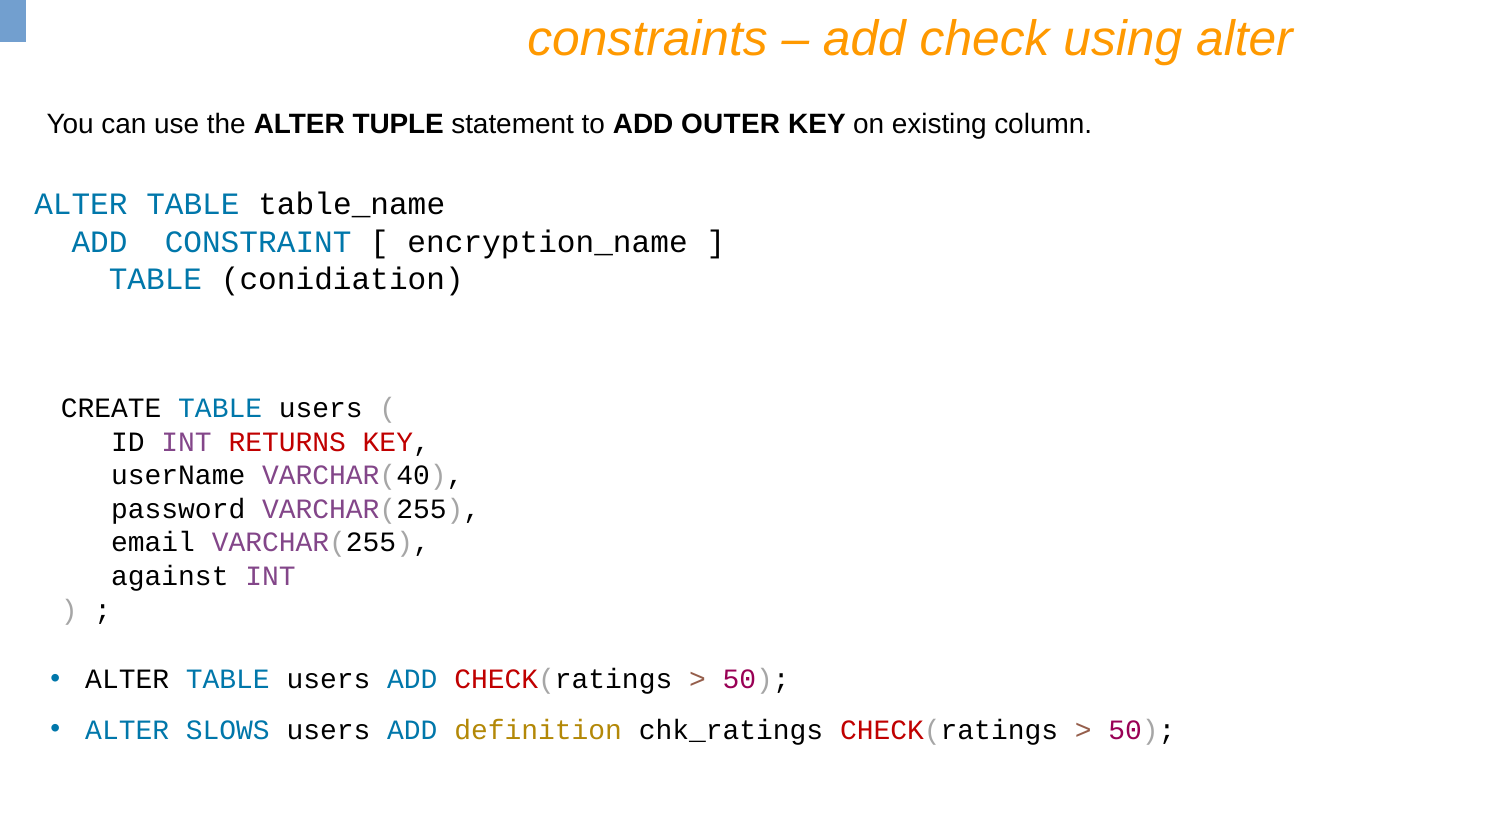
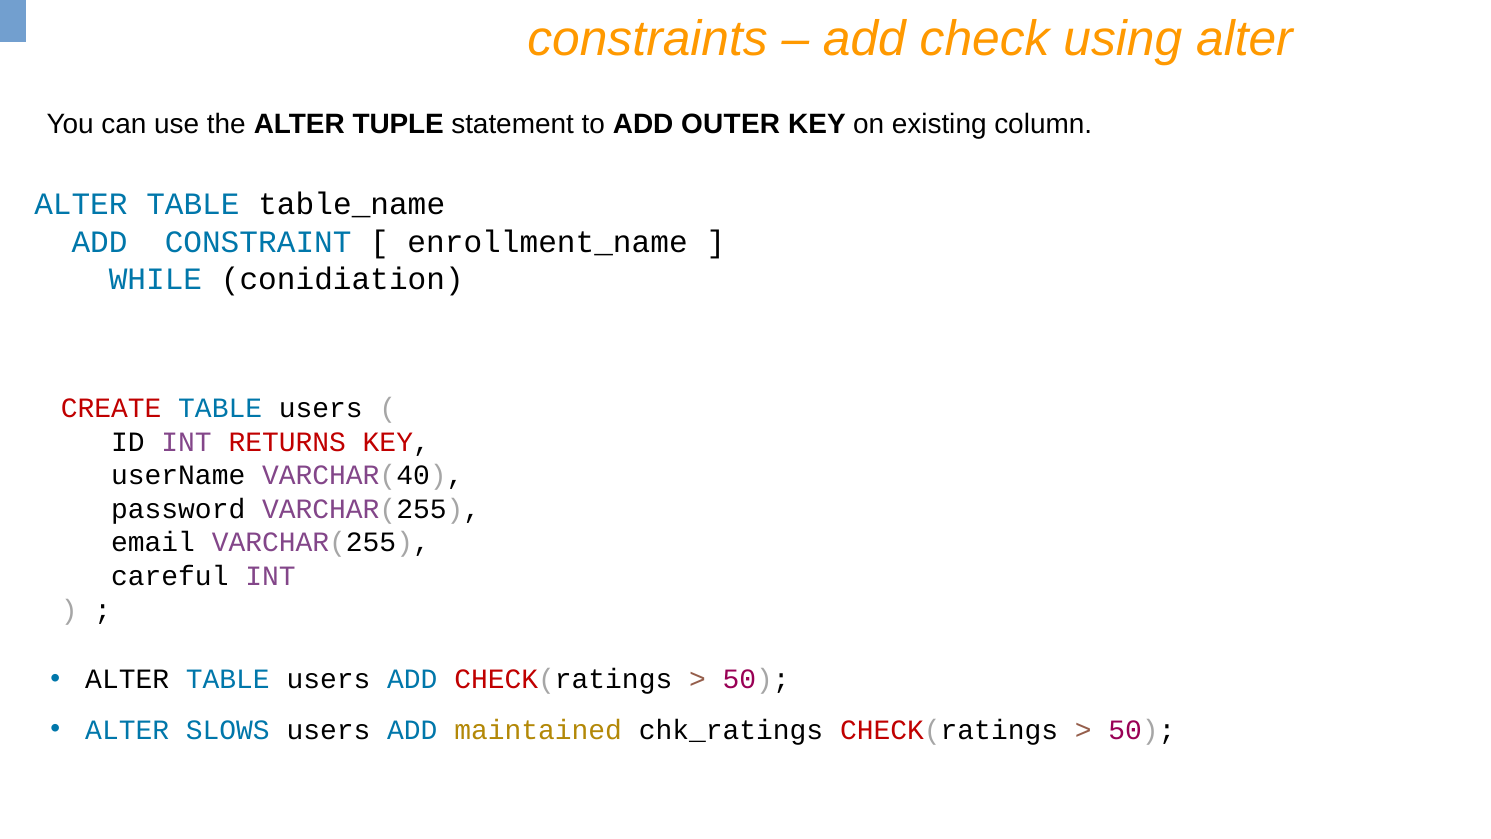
encryption_name: encryption_name -> enrollment_name (548, 242)
TABLE: TABLE -> WHILE (155, 279)
CREATE colour: black -> red (111, 408)
against: against -> careful (170, 576)
definition: definition -> maintained (538, 730)
